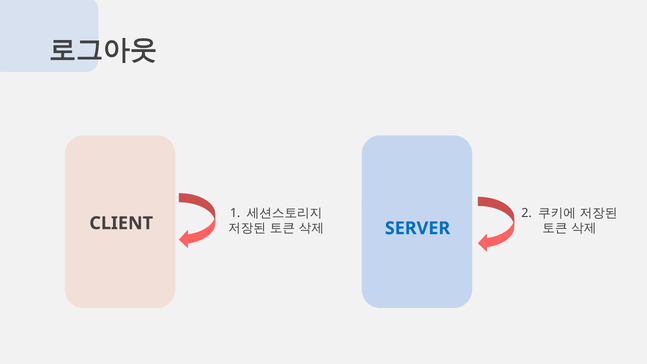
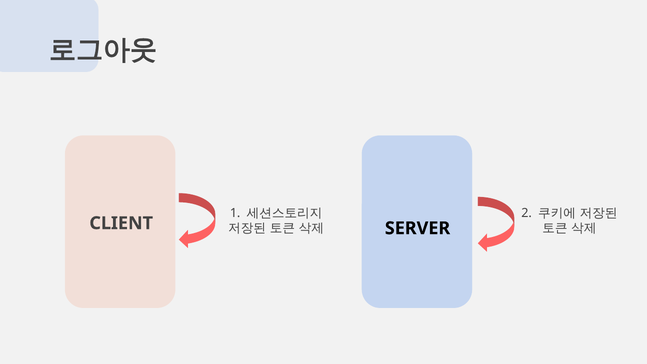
SERVER colour: blue -> black (418, 228)
